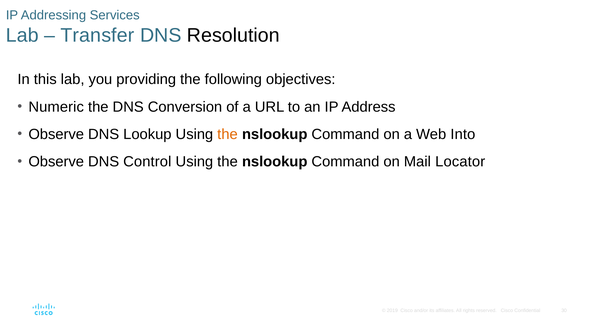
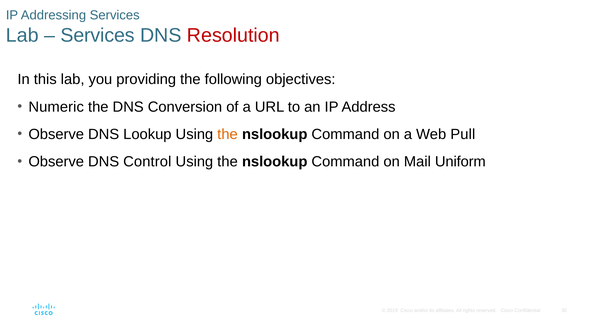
Transfer: Transfer -> Services (98, 35)
Resolution colour: black -> red (233, 35)
Into: Into -> Pull (463, 134)
Locator: Locator -> Uniform (460, 162)
